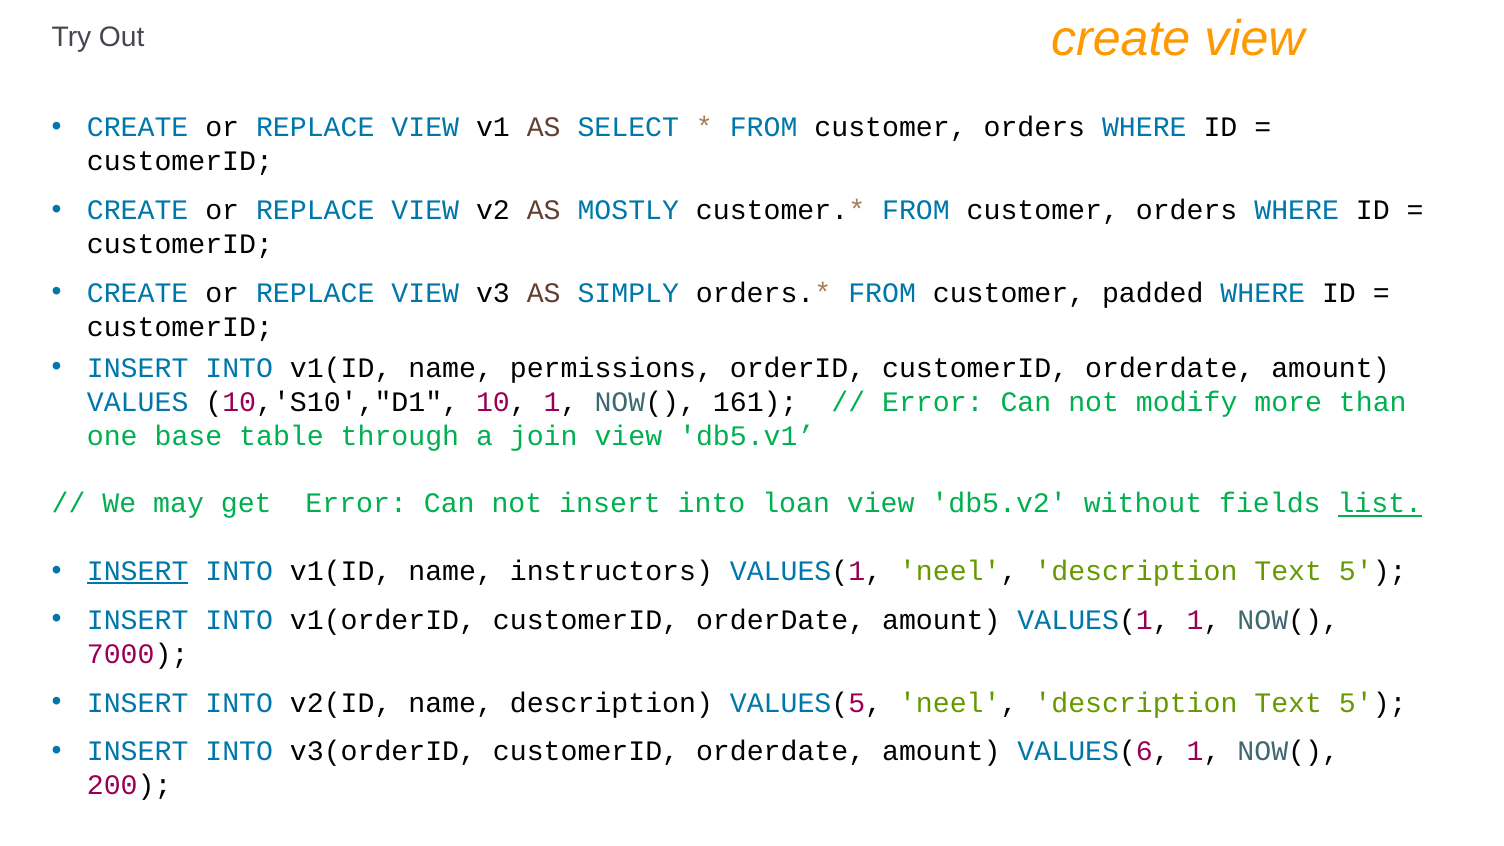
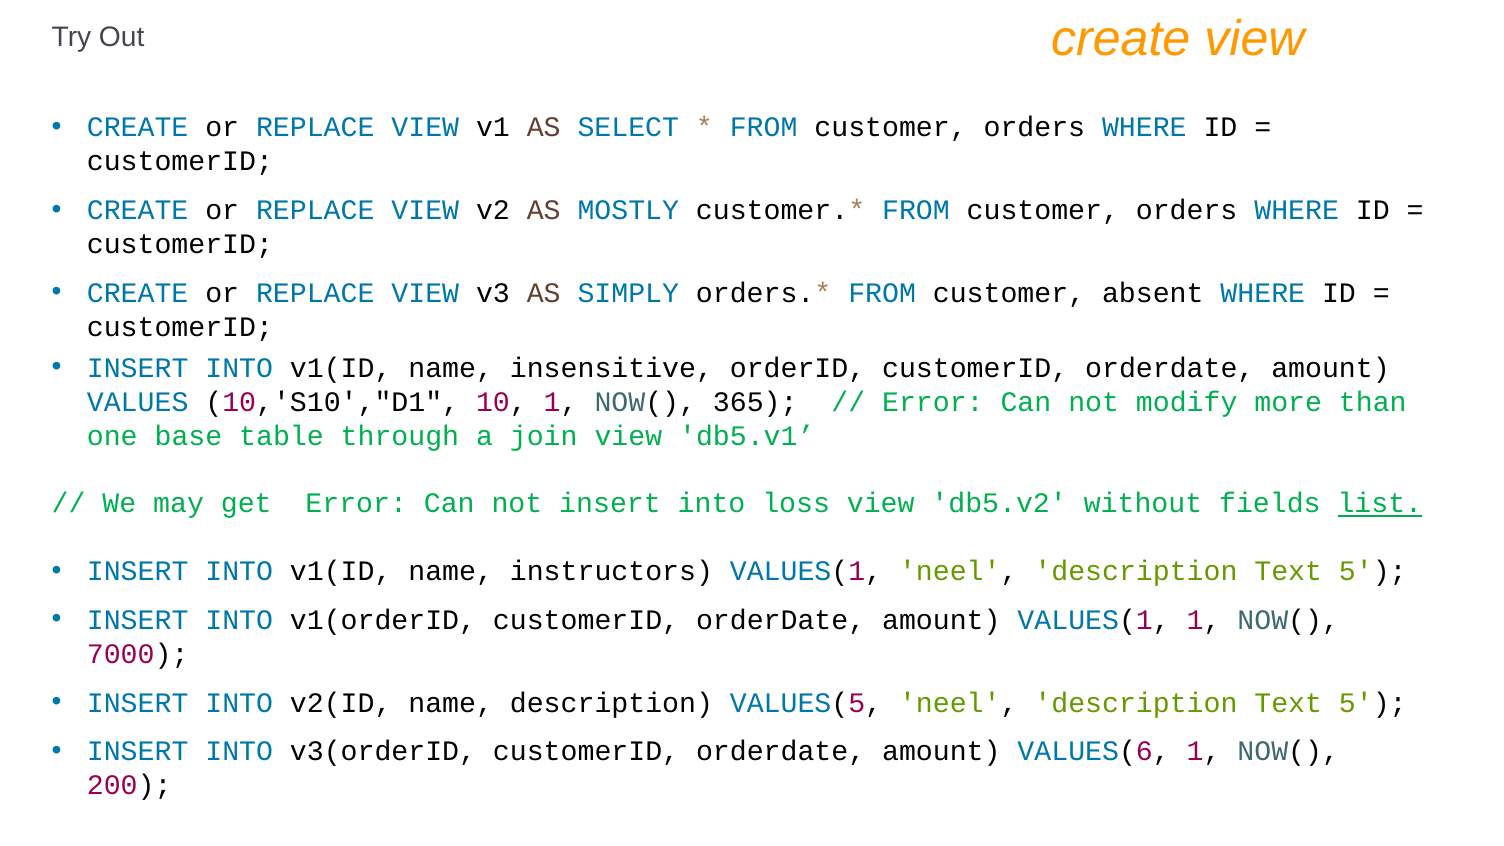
padded: padded -> absent (1153, 293)
permissions: permissions -> insensitive (611, 368)
161: 161 -> 365 (755, 402)
loan: loan -> loss (796, 504)
INSERT underline: present -> none (138, 571)
